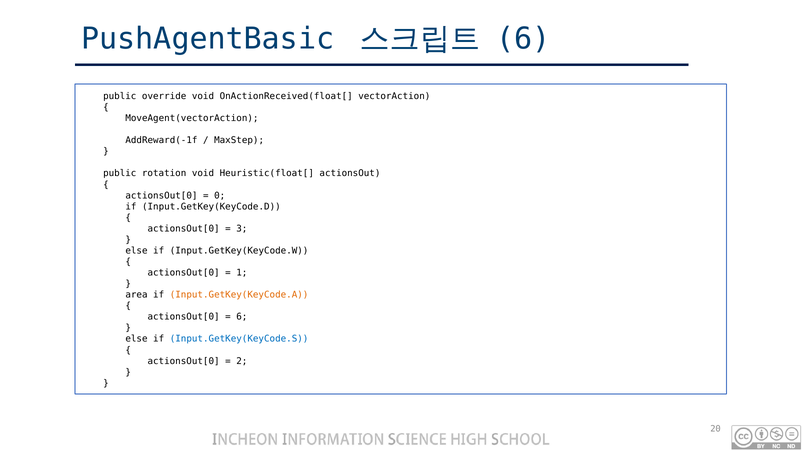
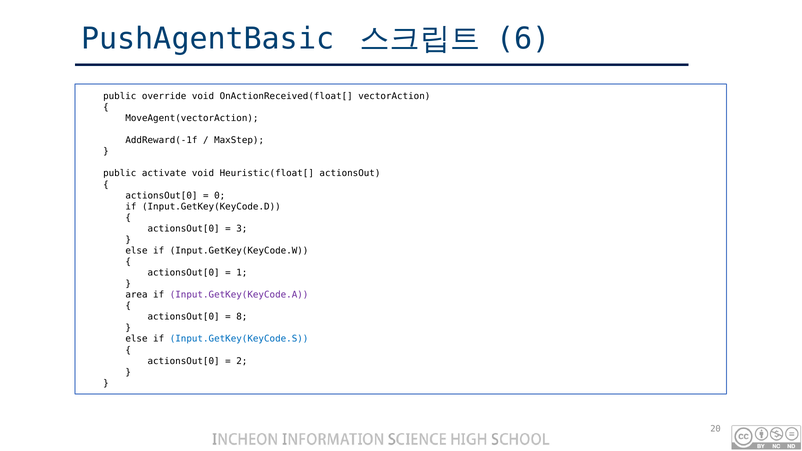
rotation: rotation -> activate (164, 174)
Input.GetKey(KeyCode.A colour: orange -> purple (239, 295)
6: 6 -> 8 (242, 317)
